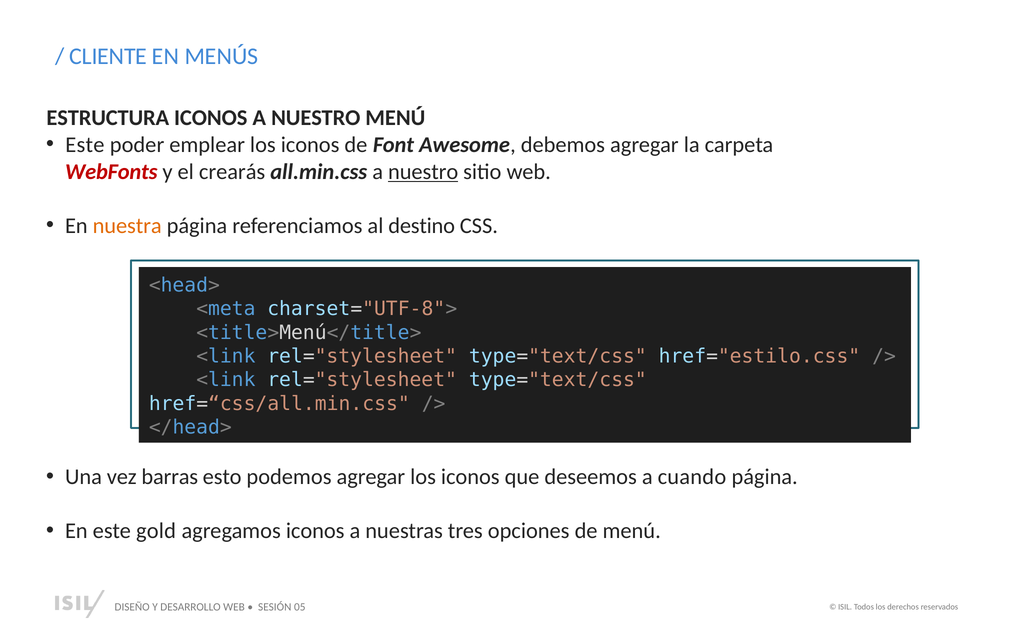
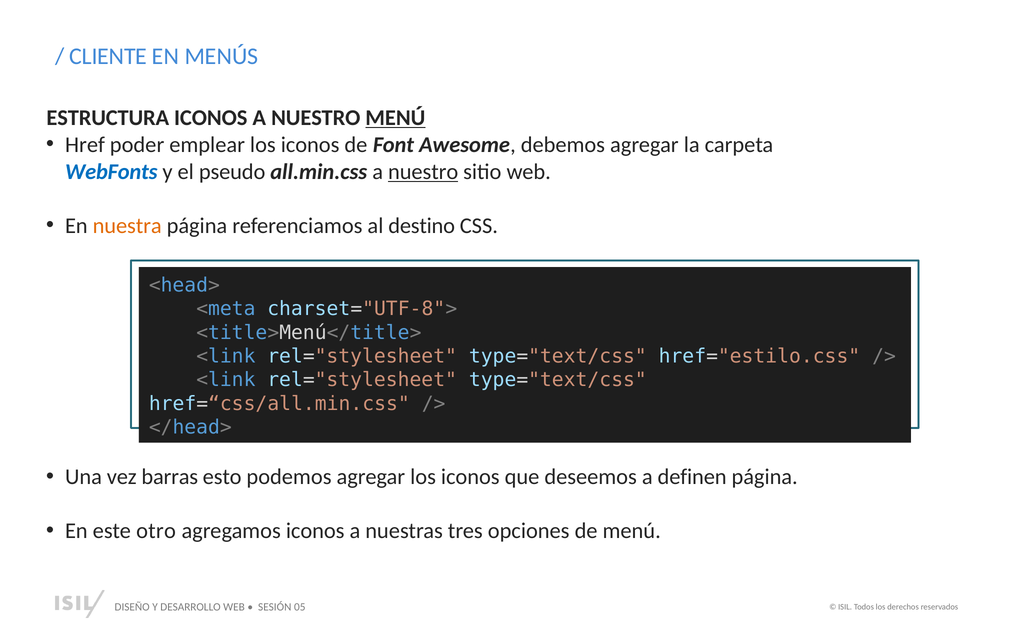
MENÚ underline: none -> present (395, 118)
Este: Este -> Href (85, 145)
WebFonts colour: red -> blue (111, 172)
crearás: crearás -> pseudo (232, 172)
cuando: cuando -> definen (692, 477)
gold: gold -> otro (156, 530)
